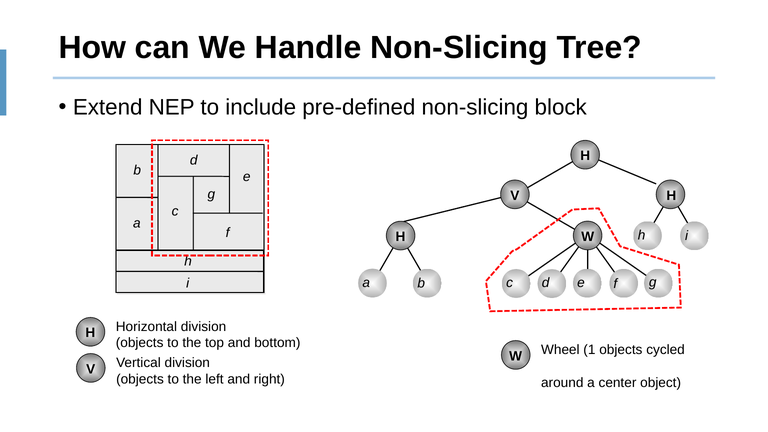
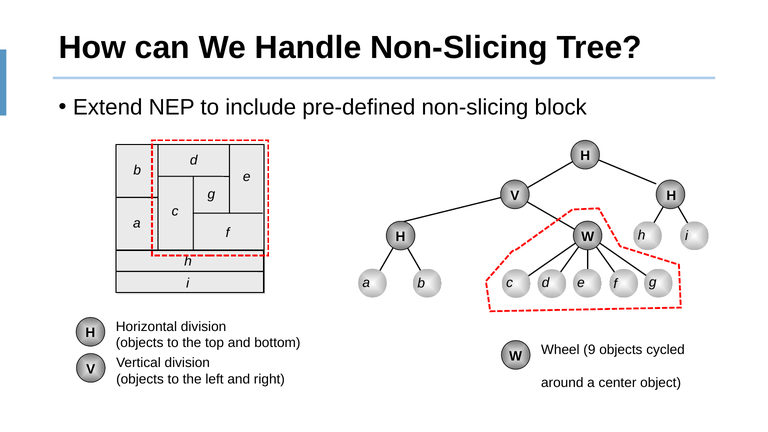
1: 1 -> 9 (589, 350)
